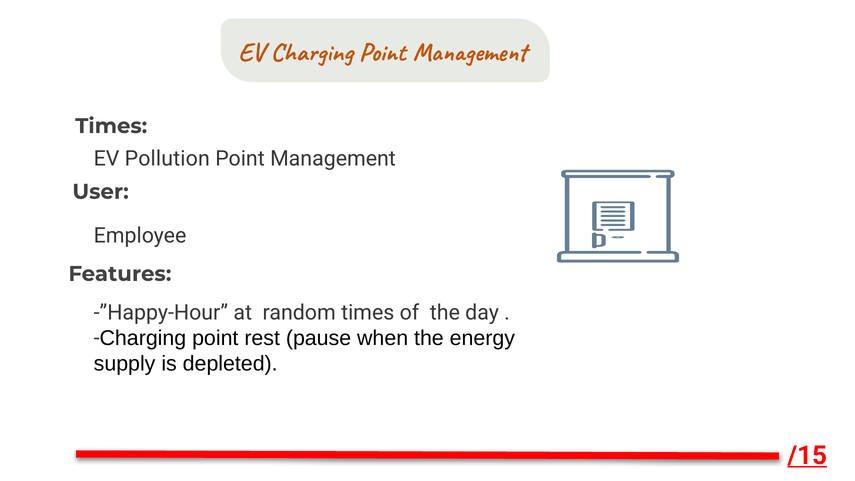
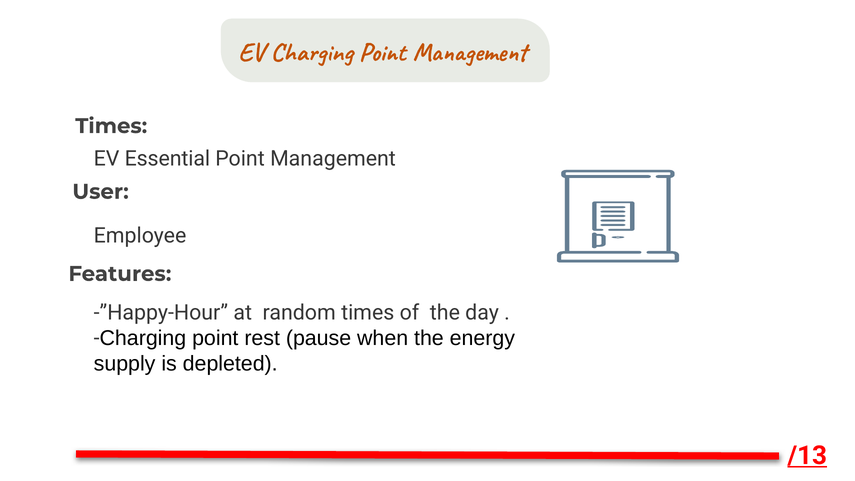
Pollution: Pollution -> Essential (167, 159)
/15: /15 -> /13 (807, 455)
